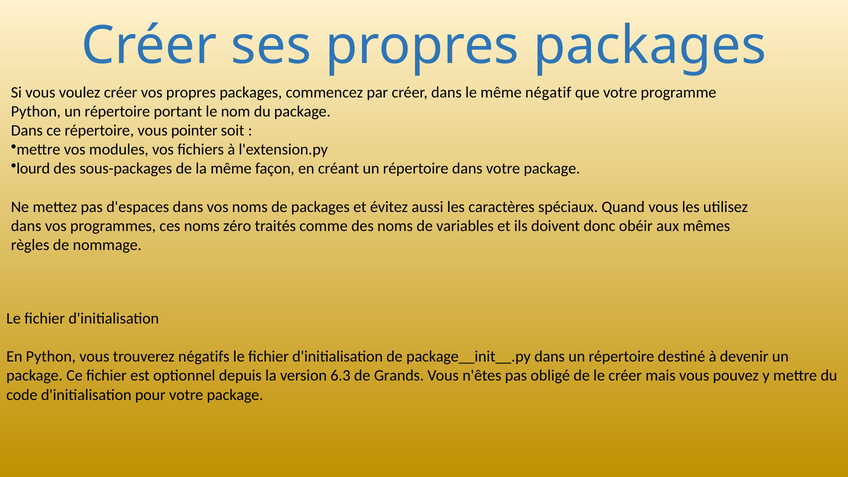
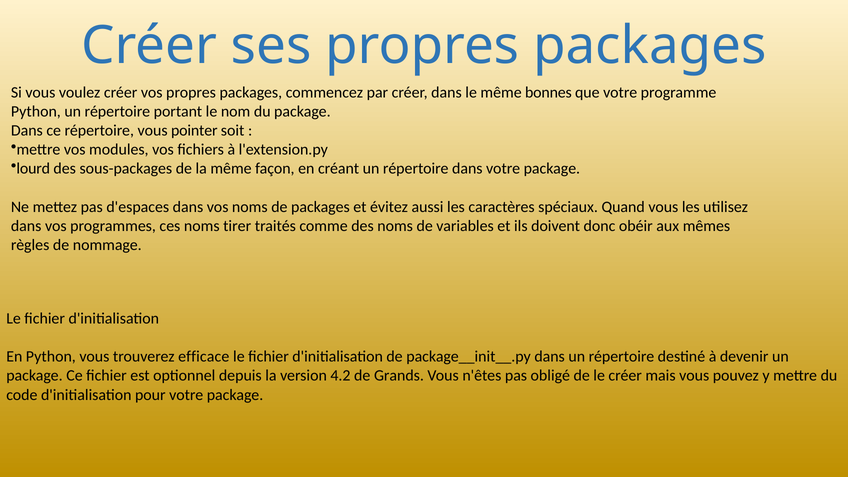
négatif: négatif -> bonnes (548, 92)
zéro: zéro -> tirer (237, 226)
négatifs: négatifs -> efficace (204, 357)
6.3: 6.3 -> 4.2 (340, 376)
